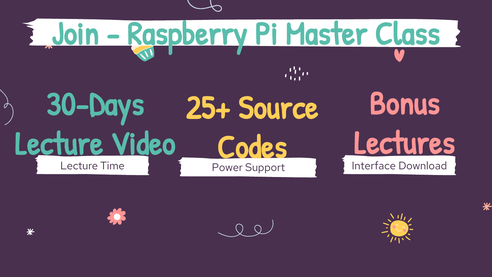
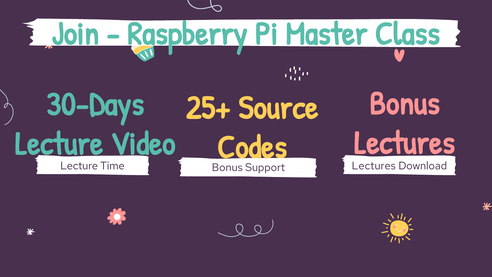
Interface: Interface -> Lectures (374, 166)
Power: Power -> Bonus (227, 167)
